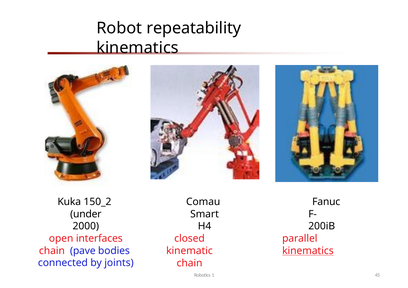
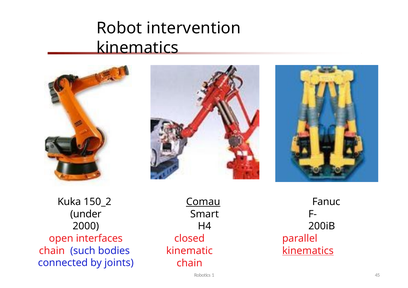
repeatability: repeatability -> intervention (194, 28)
Comau underline: none -> present (203, 202)
pave: pave -> such (83, 251)
